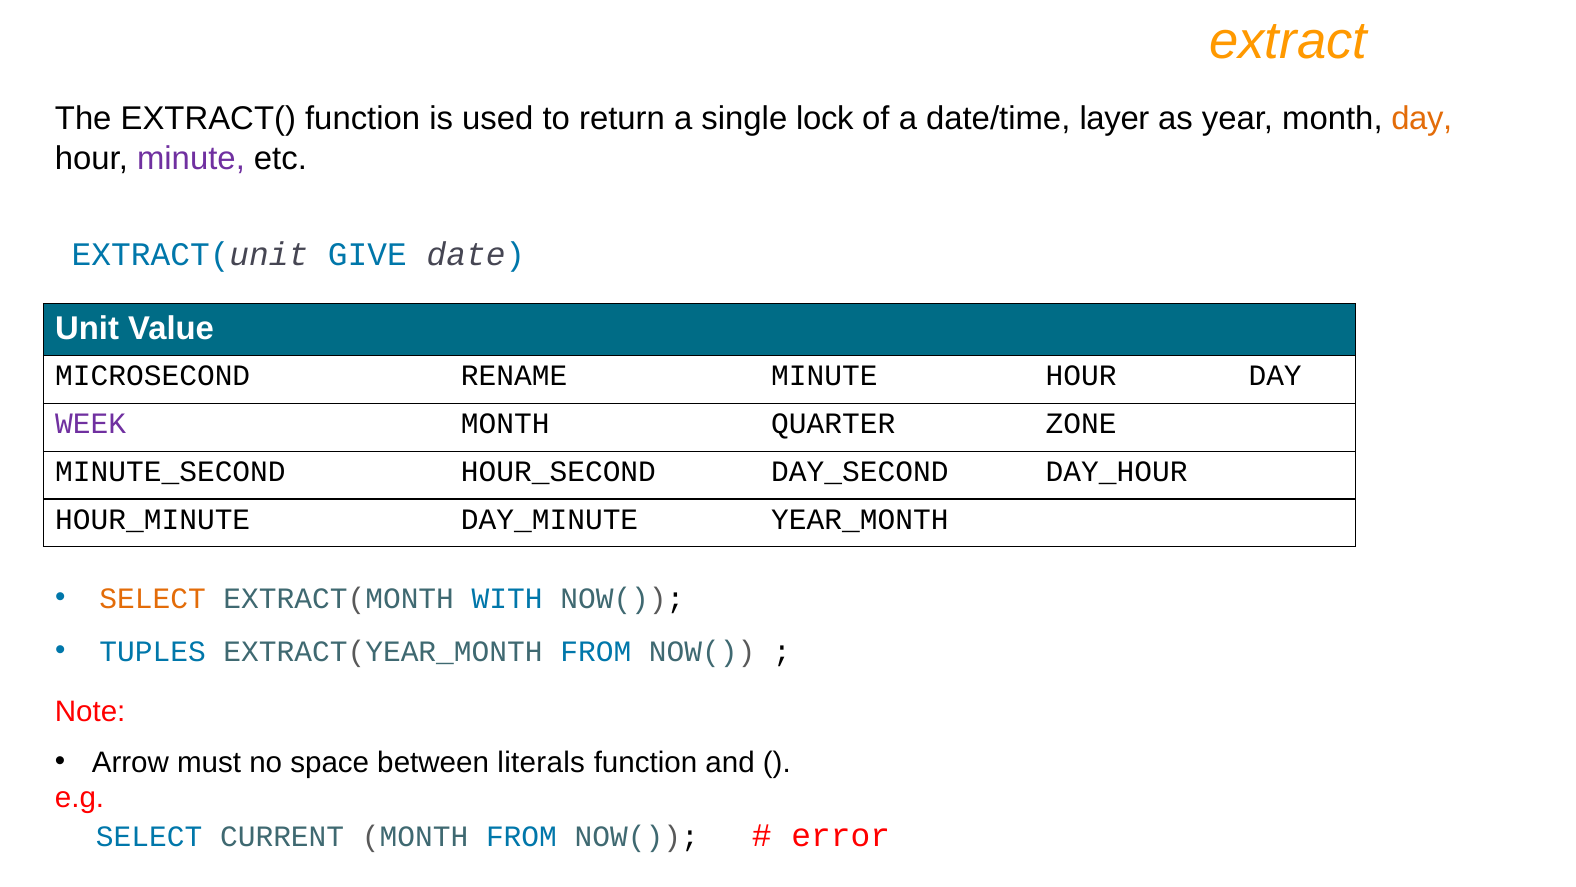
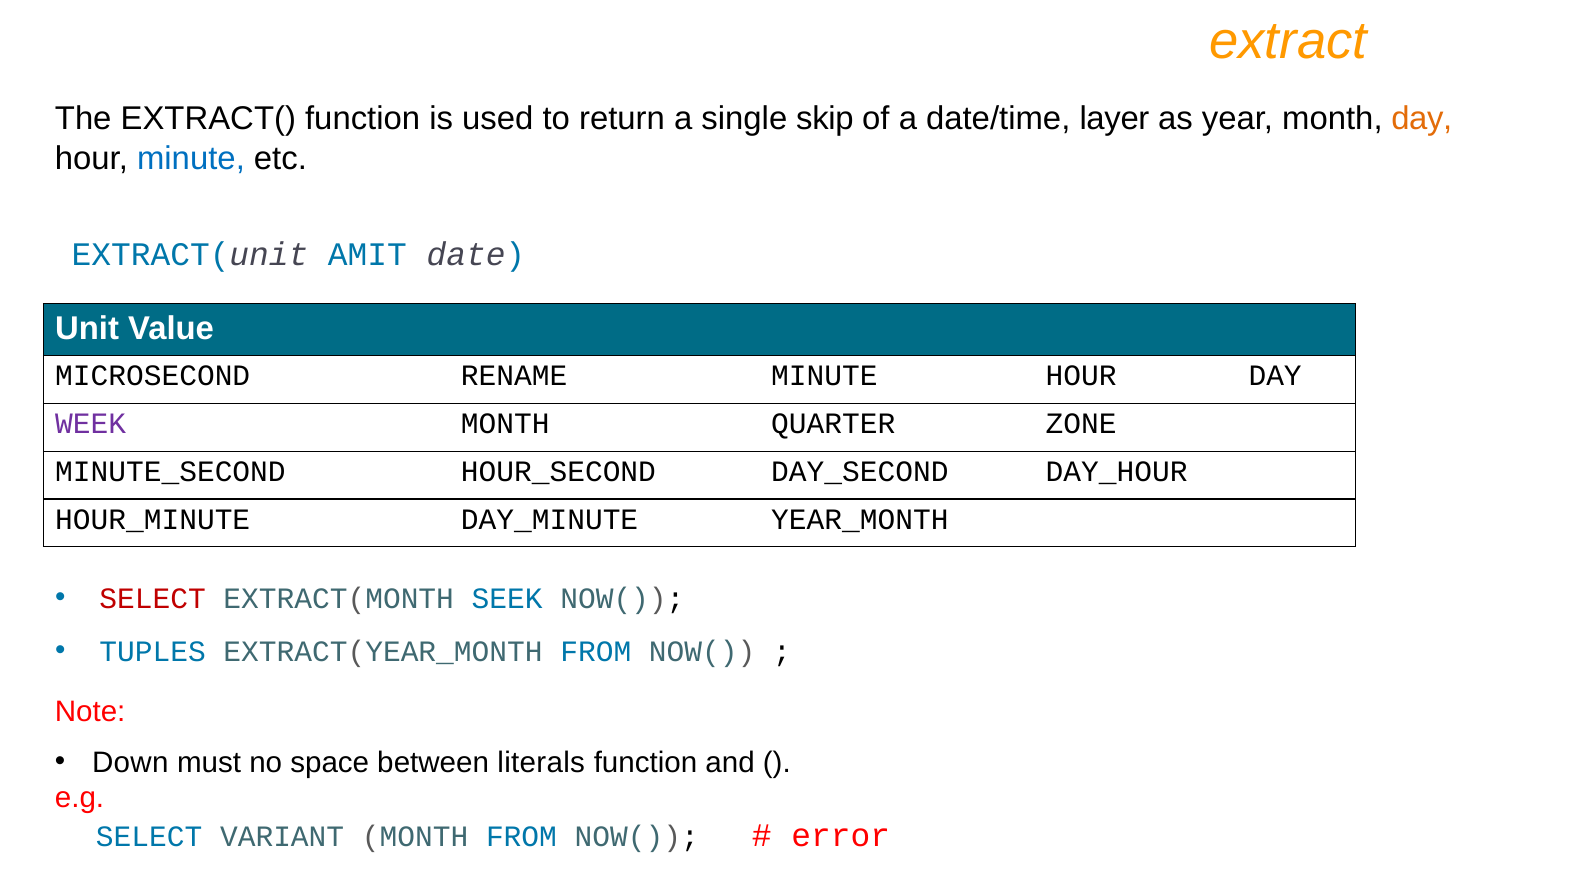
lock: lock -> skip (825, 119)
minute colour: purple -> blue (191, 158)
GIVE: GIVE -> AMIT (367, 254)
SELECT colour: orange -> red (153, 598)
WITH: WITH -> SEEK (507, 598)
Arrow: Arrow -> Down (130, 762)
CURRENT: CURRENT -> VARIANT (282, 836)
